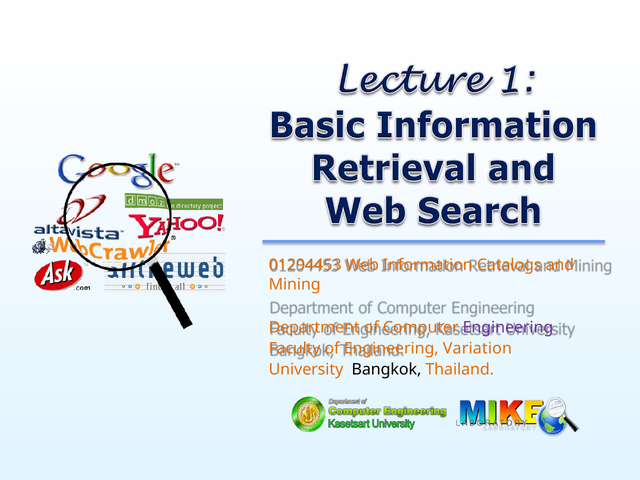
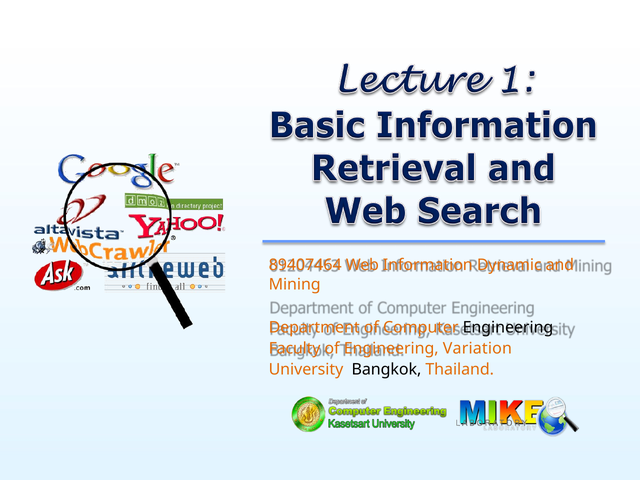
01294453: 01294453 -> 89407464 (305, 265)
Catalogs: Catalogs -> Dynamic (509, 265)
Engineering colour: purple -> black (508, 327)
